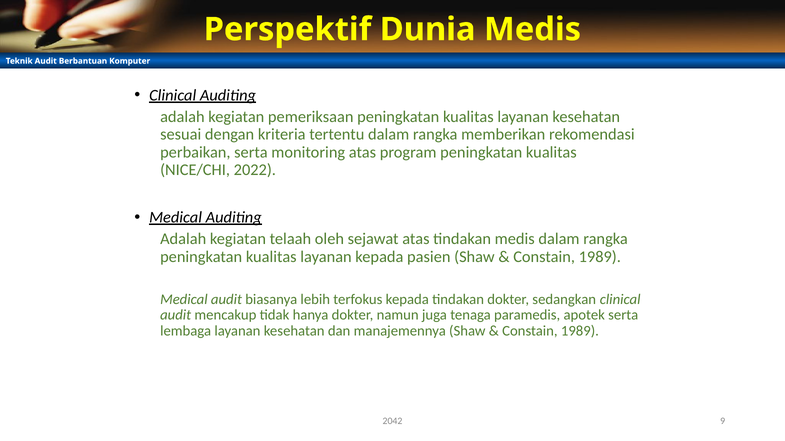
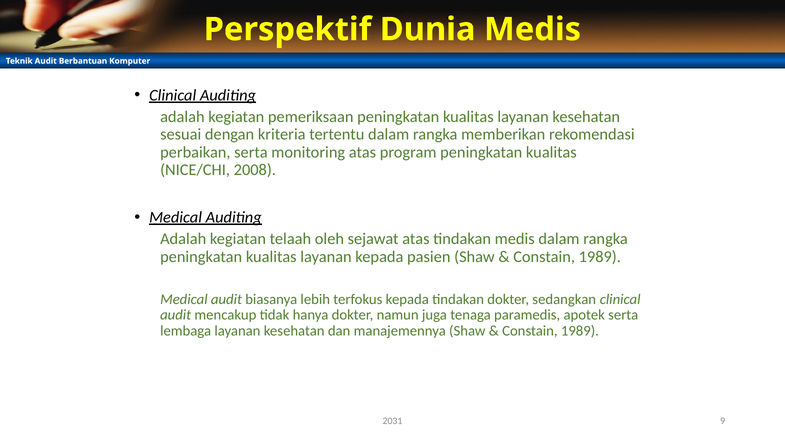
2022: 2022 -> 2008 (255, 170)
2042: 2042 -> 2031 (392, 422)
